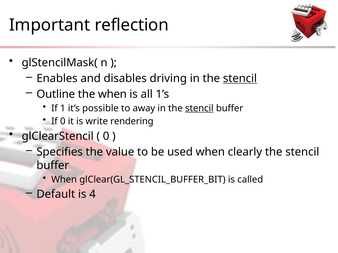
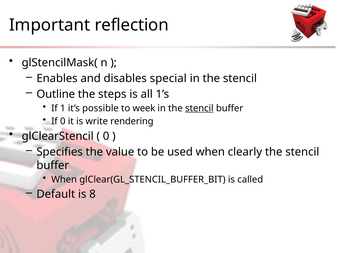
driving: driving -> special (168, 79)
stencil underline: present -> none (240, 79)
the when: when -> steps (112, 94)
away: away -> week (144, 108)
4: 4 -> 8 (93, 195)
